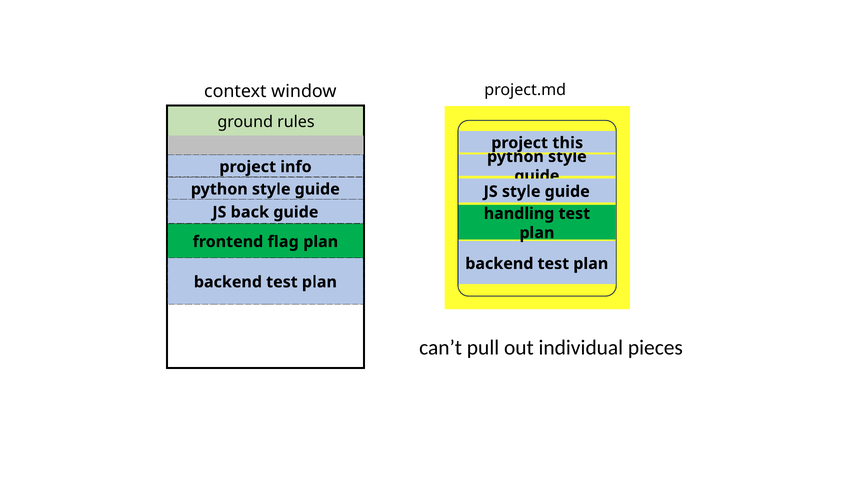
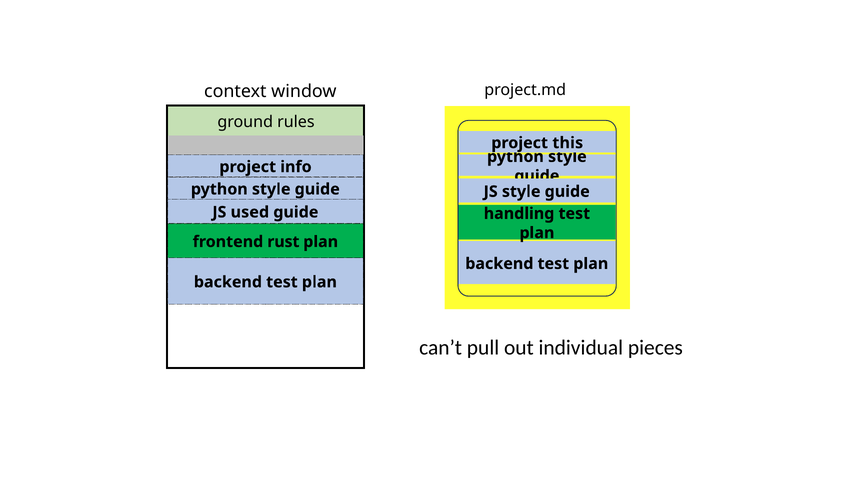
back: back -> used (250, 212)
flag: flag -> rust (283, 242)
